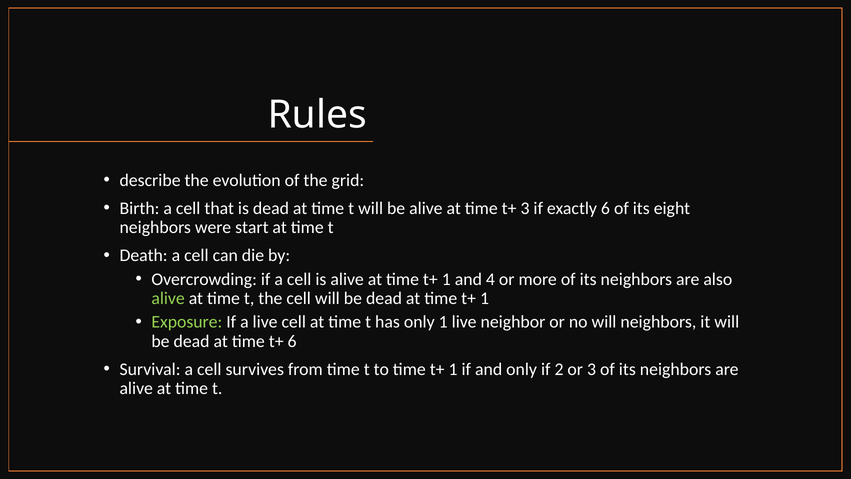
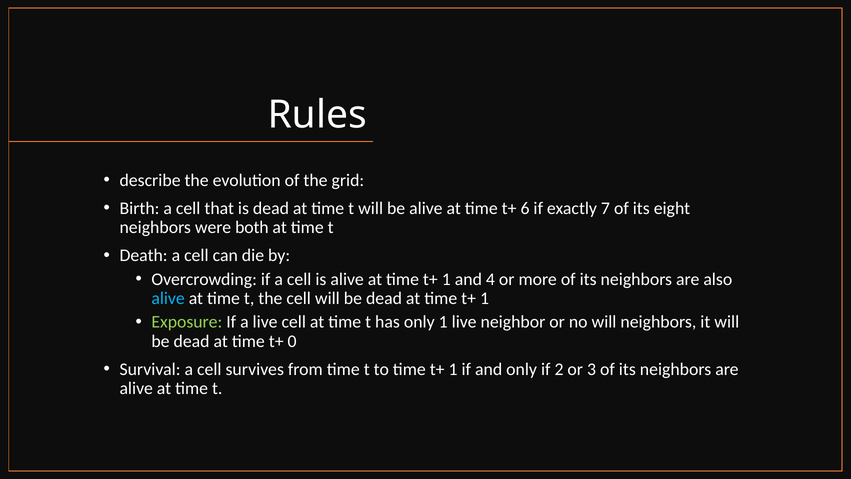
t+ 3: 3 -> 6 (525, 208)
exactly 6: 6 -> 7 (605, 208)
start: start -> both (252, 227)
alive colour: light green -> light blue (168, 298)
t+ 6: 6 -> 0 (292, 341)
